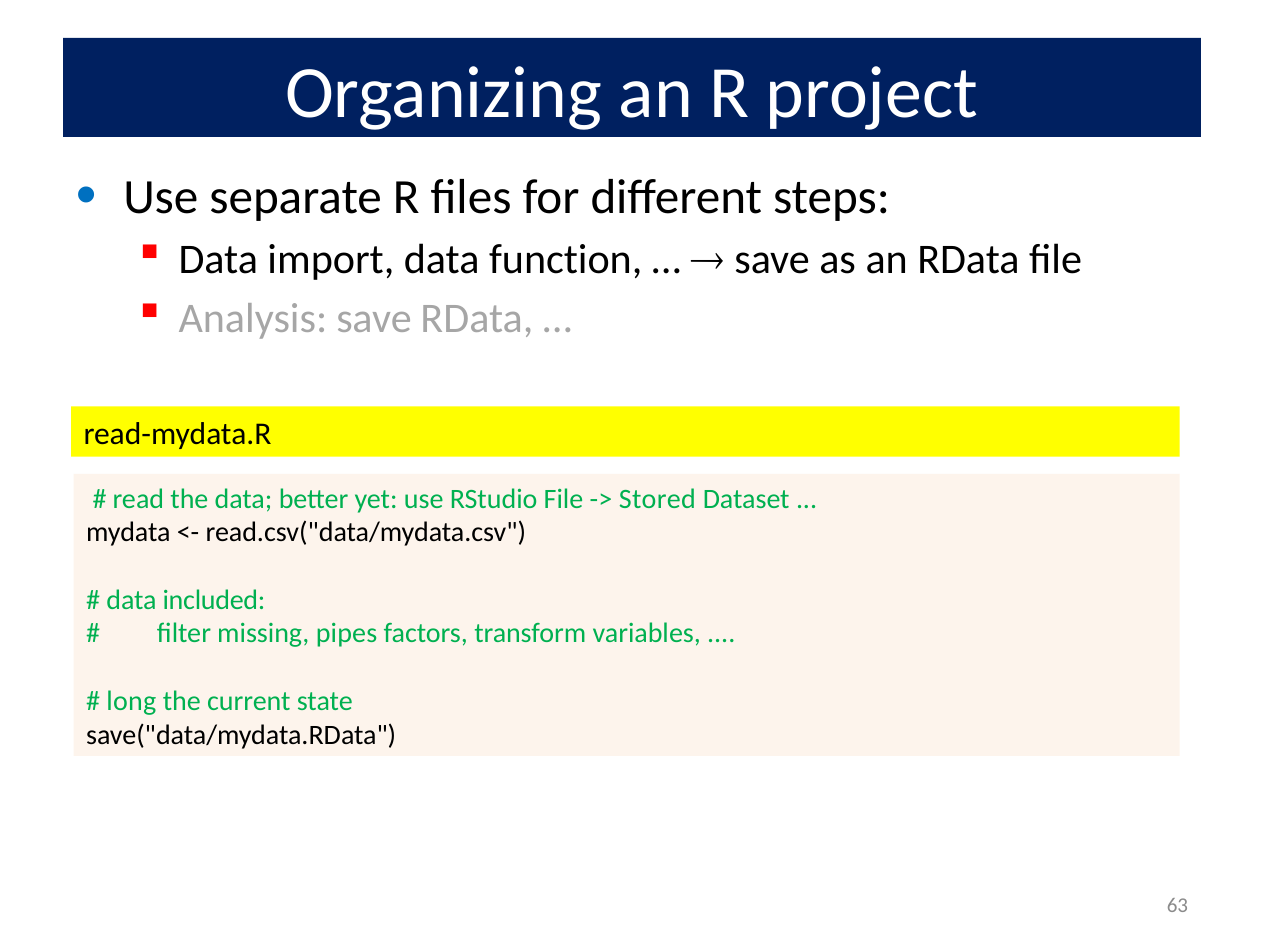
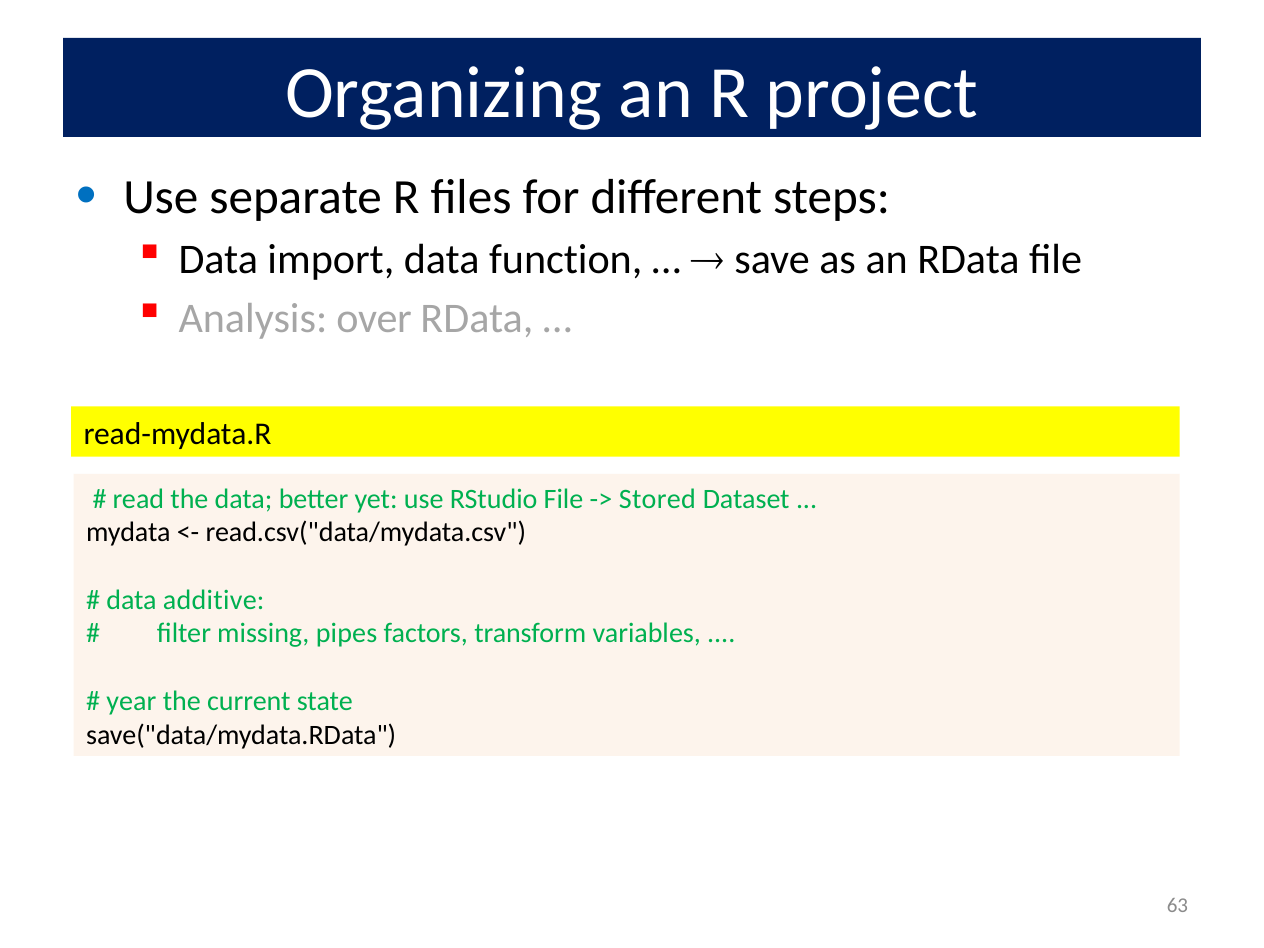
Analysis save: save -> over (374, 319)
included: included -> additive (214, 600)
long: long -> year (131, 701)
